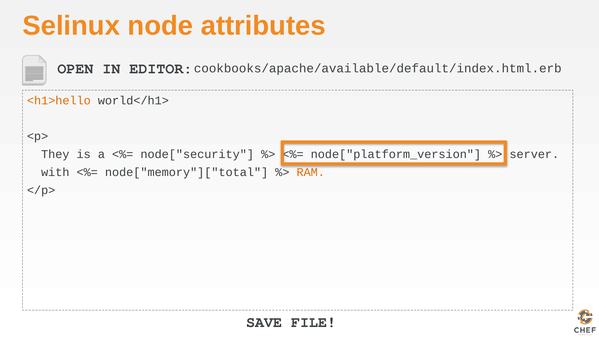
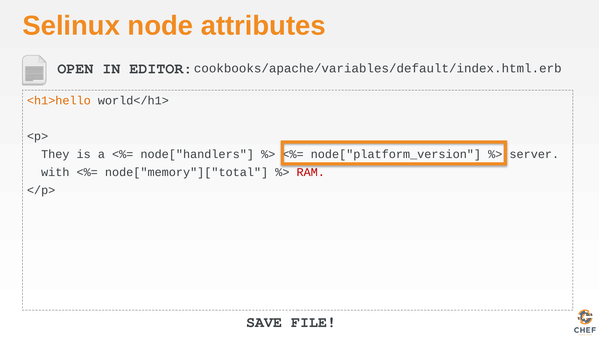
cookbooks/apache/available/default/index.html.erb: cookbooks/apache/available/default/index.html.erb -> cookbooks/apache/variables/default/index.html.erb (378, 68)
node["security: node["security -> node["handlers (197, 154)
RAM colour: orange -> red (311, 172)
